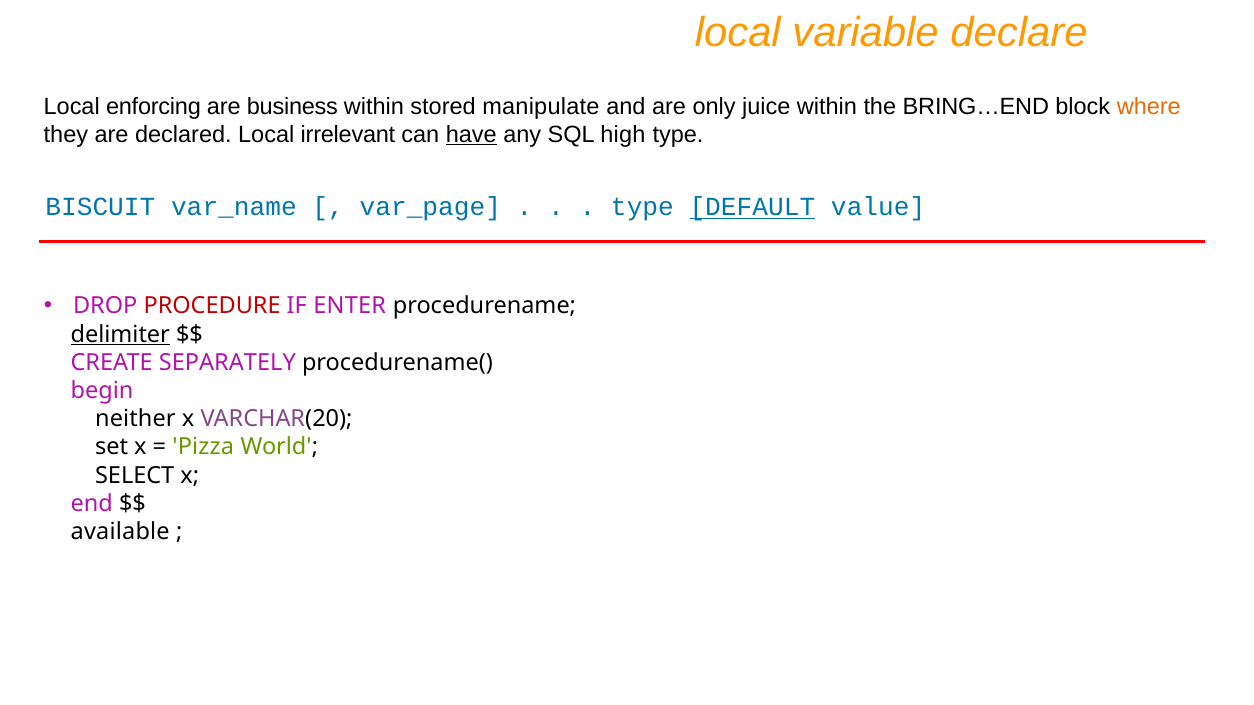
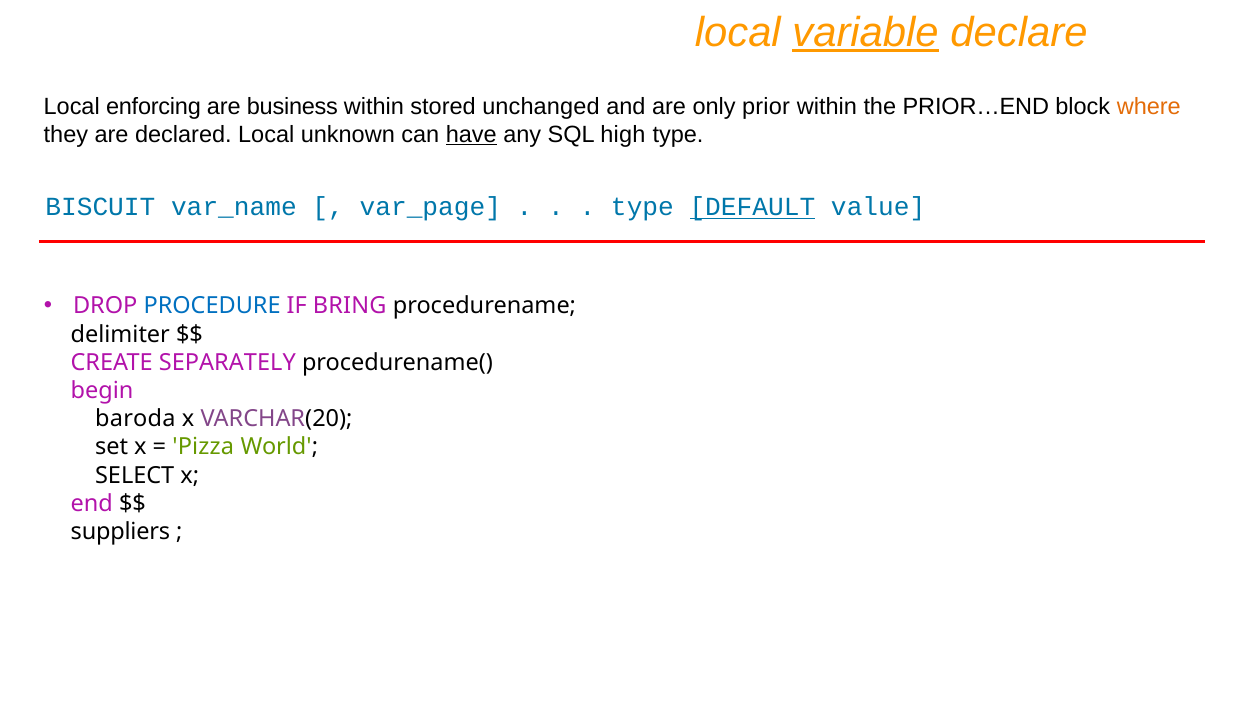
variable underline: none -> present (866, 33)
manipulate: manipulate -> unchanged (541, 107)
juice: juice -> prior (766, 107)
BRING…END: BRING…END -> PRIOR…END (976, 107)
irrelevant: irrelevant -> unknown (348, 135)
PROCEDURE colour: red -> blue (212, 306)
ENTER: ENTER -> BRING (350, 306)
delimiter underline: present -> none (120, 335)
neither: neither -> baroda (135, 419)
available: available -> suppliers (120, 532)
